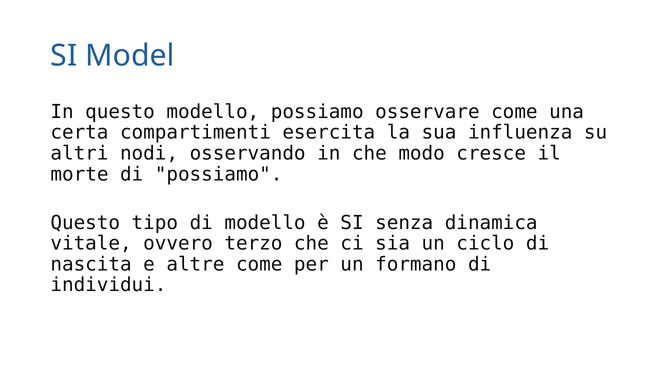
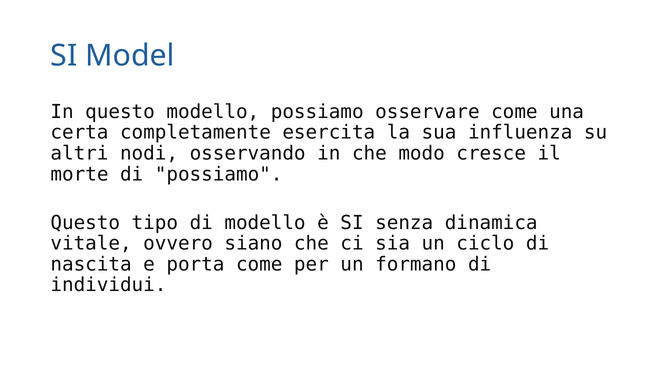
compartimenti: compartimenti -> completamente (195, 133)
terzo: terzo -> siano (253, 244)
altre: altre -> porta (195, 265)
